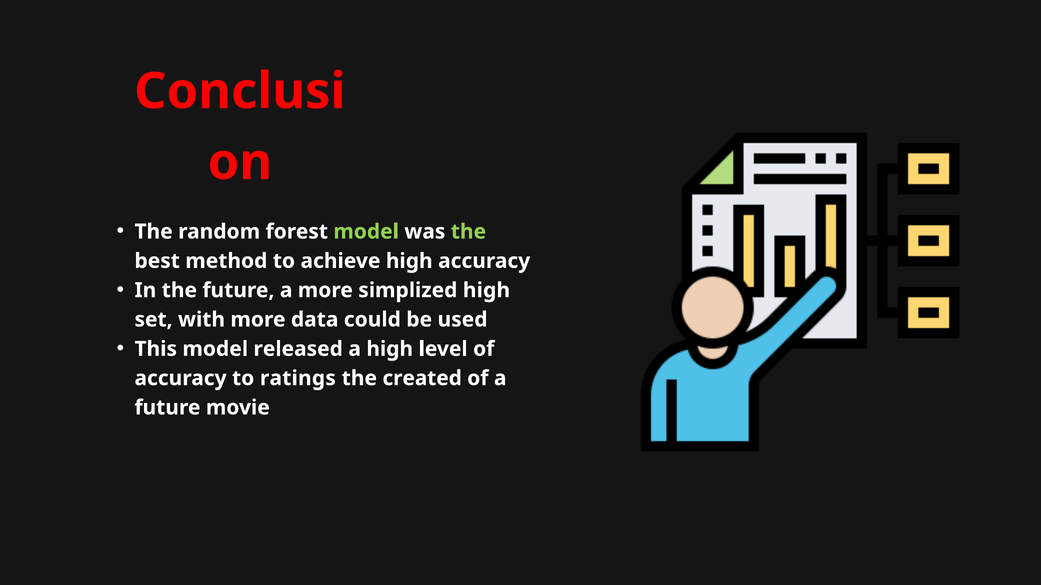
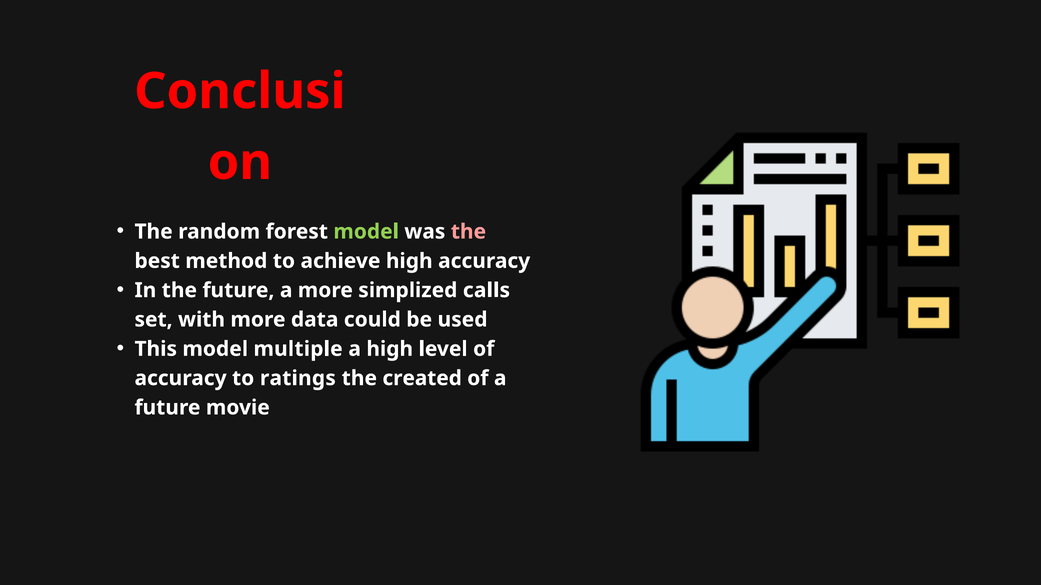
the colour: light green -> pink (468, 232)
simplized high: high -> calls (486, 291)
released: released -> multiple (298, 349)
